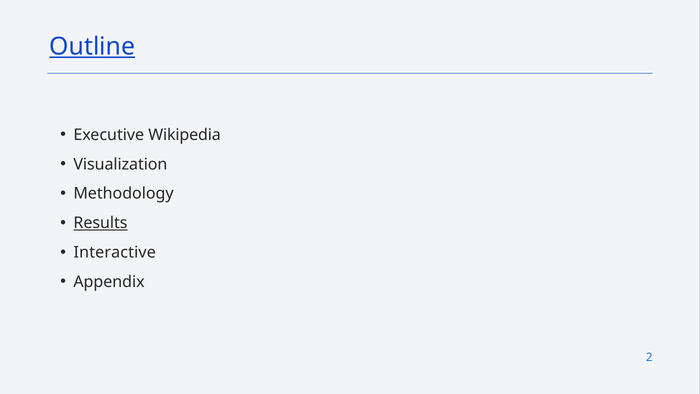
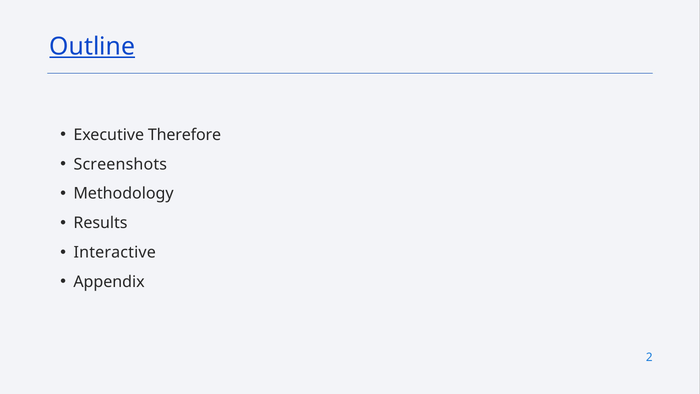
Wikipedia: Wikipedia -> Therefore (185, 135)
Visualization: Visualization -> Screenshots (120, 164)
Results underline: present -> none (100, 223)
